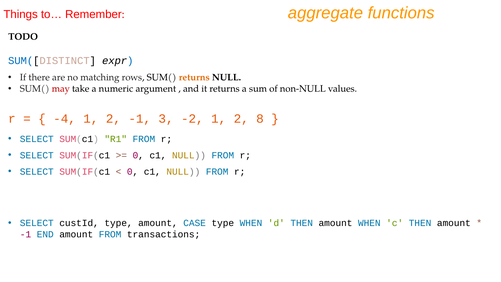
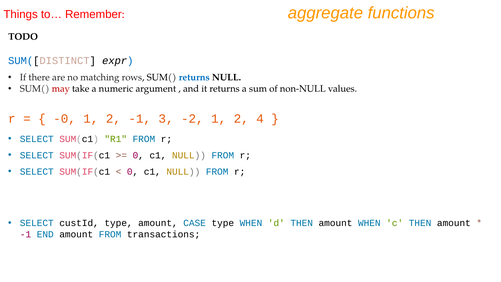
returns colour: orange -> blue (194, 77)
-4: -4 -> -0 (65, 118)
8: 8 -> 4 (260, 118)
